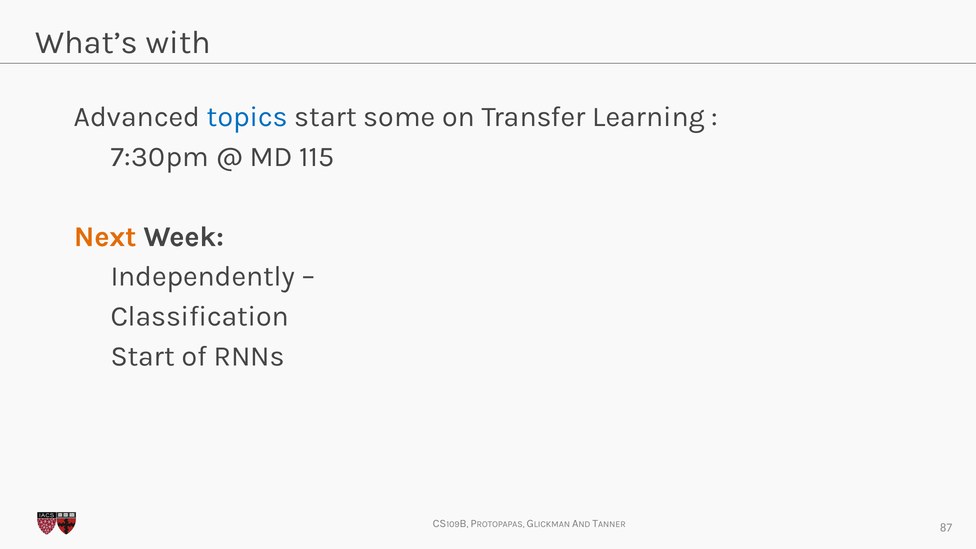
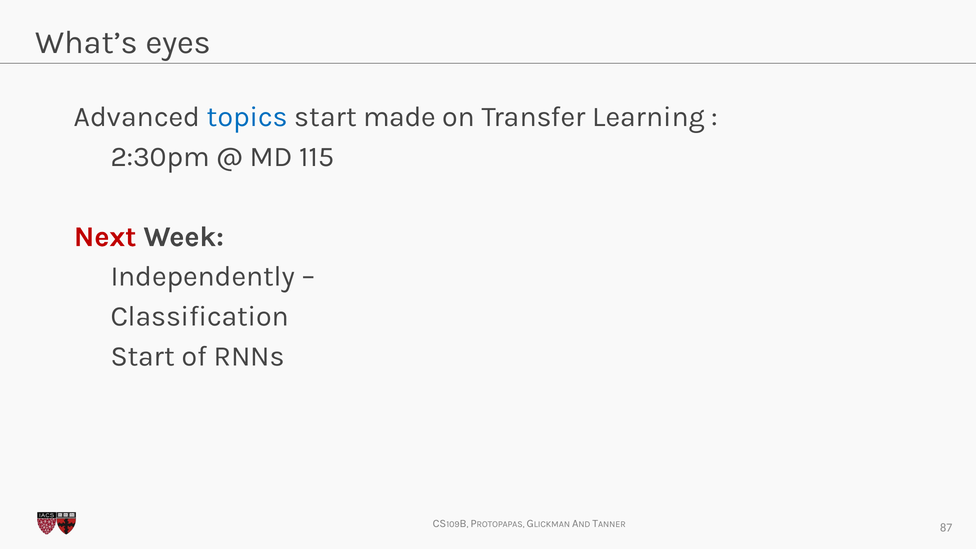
with: with -> eyes (178, 43)
some: some -> made (400, 117)
7:30pm: 7:30pm -> 2:30pm (160, 157)
Next colour: orange -> red (105, 237)
